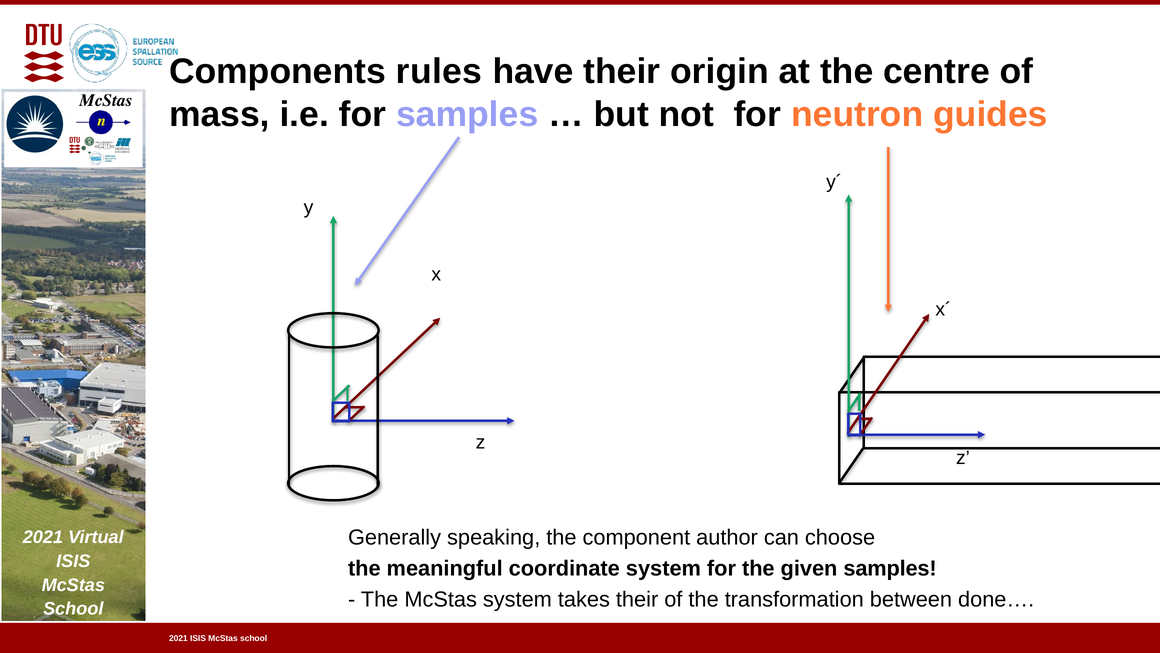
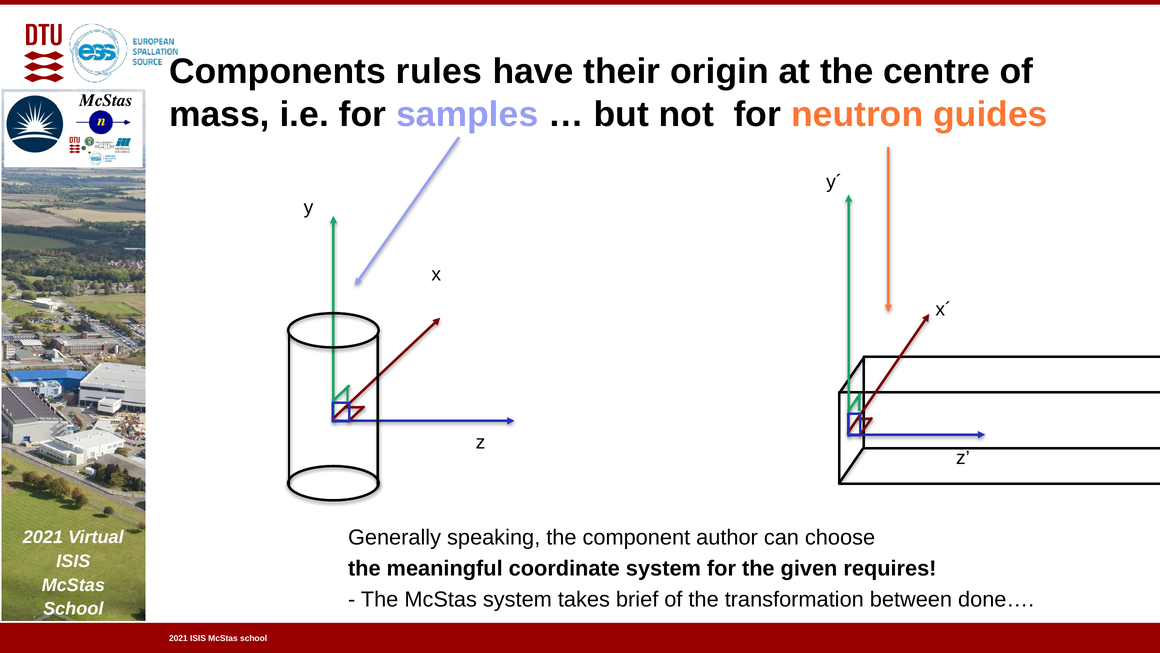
given samples: samples -> requires (890, 569)
takes their: their -> brief (637, 600)
